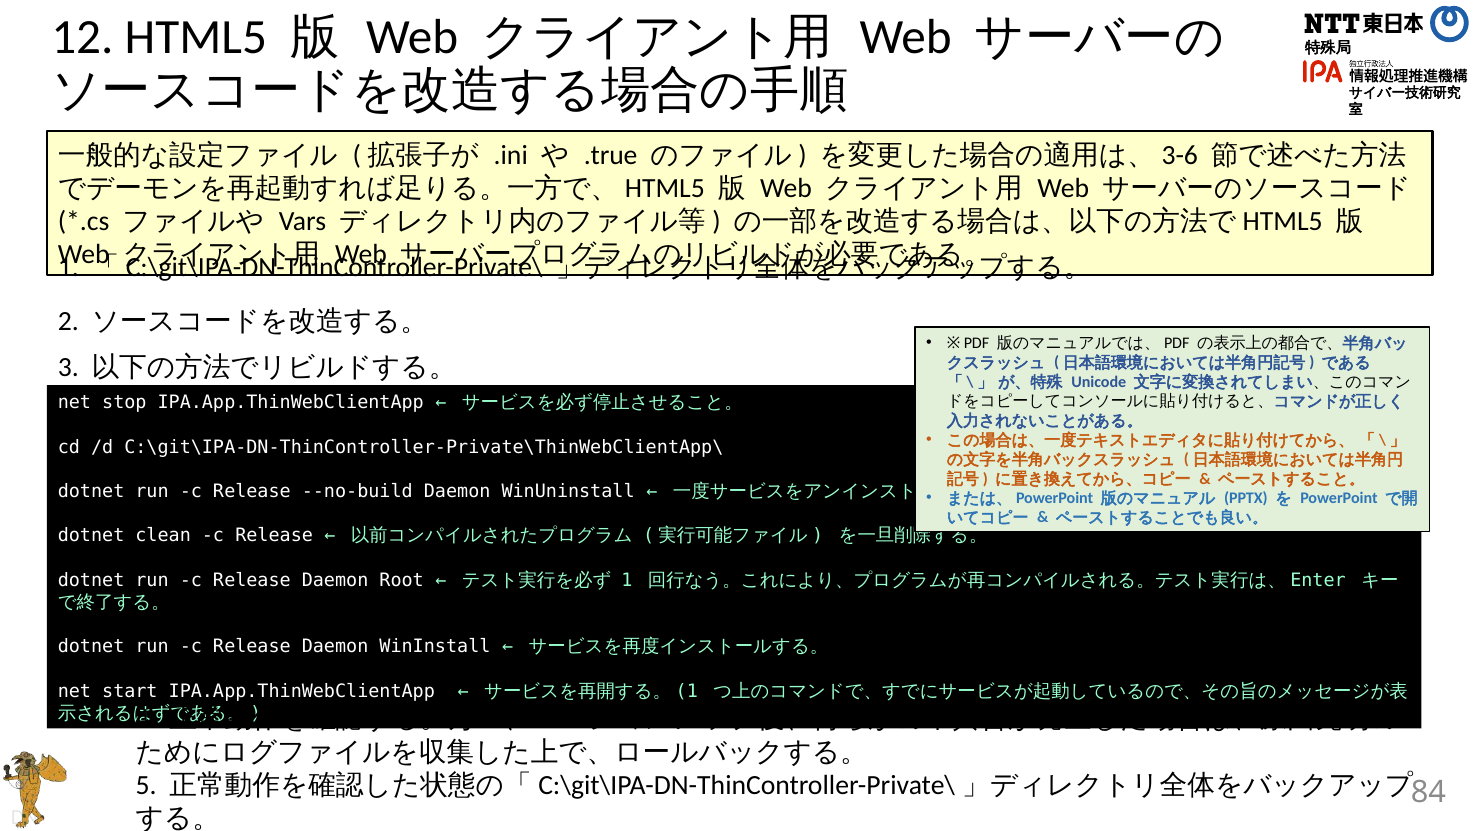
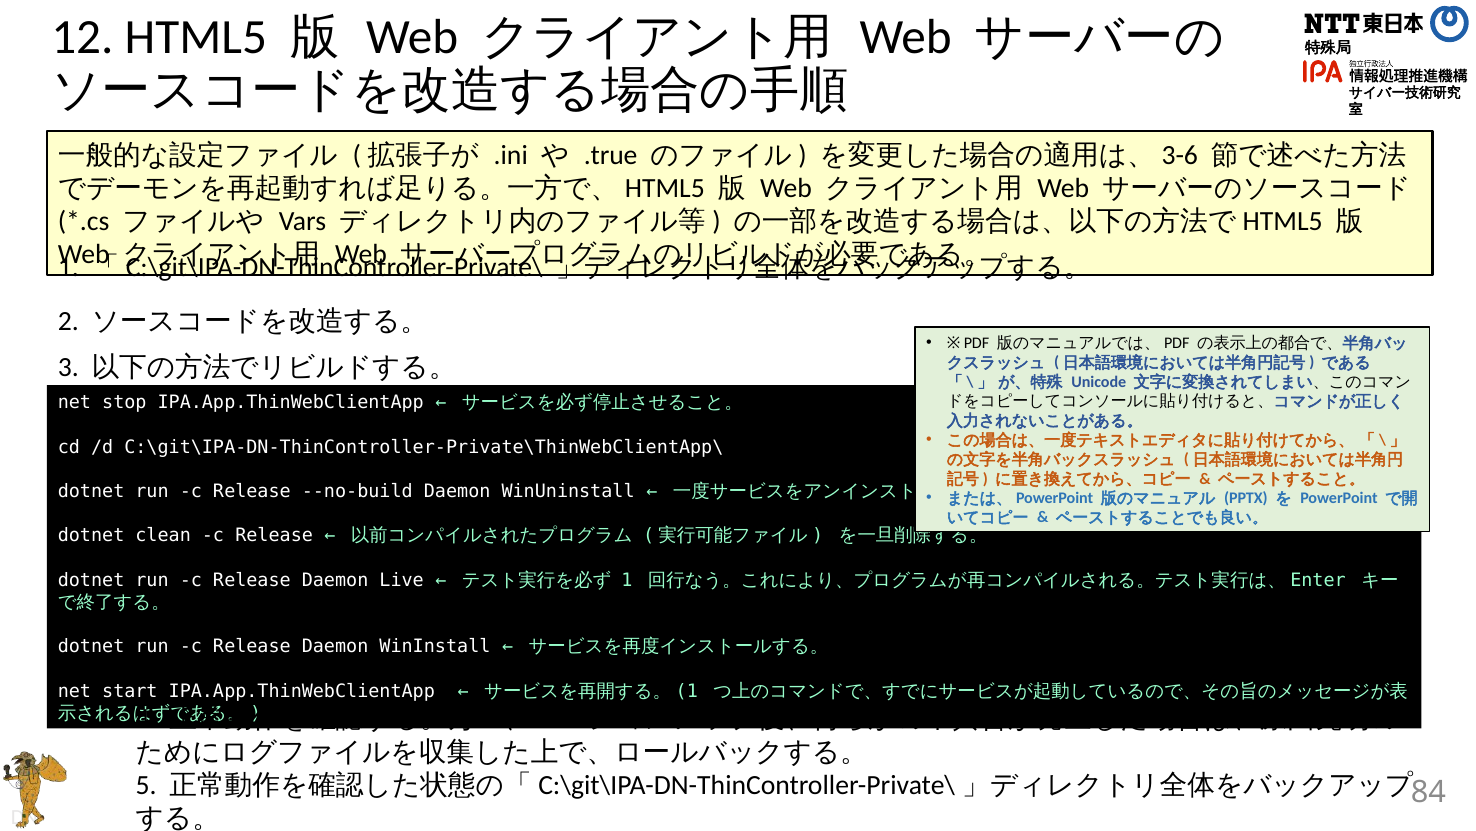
Root: Root -> Live (402, 580)
